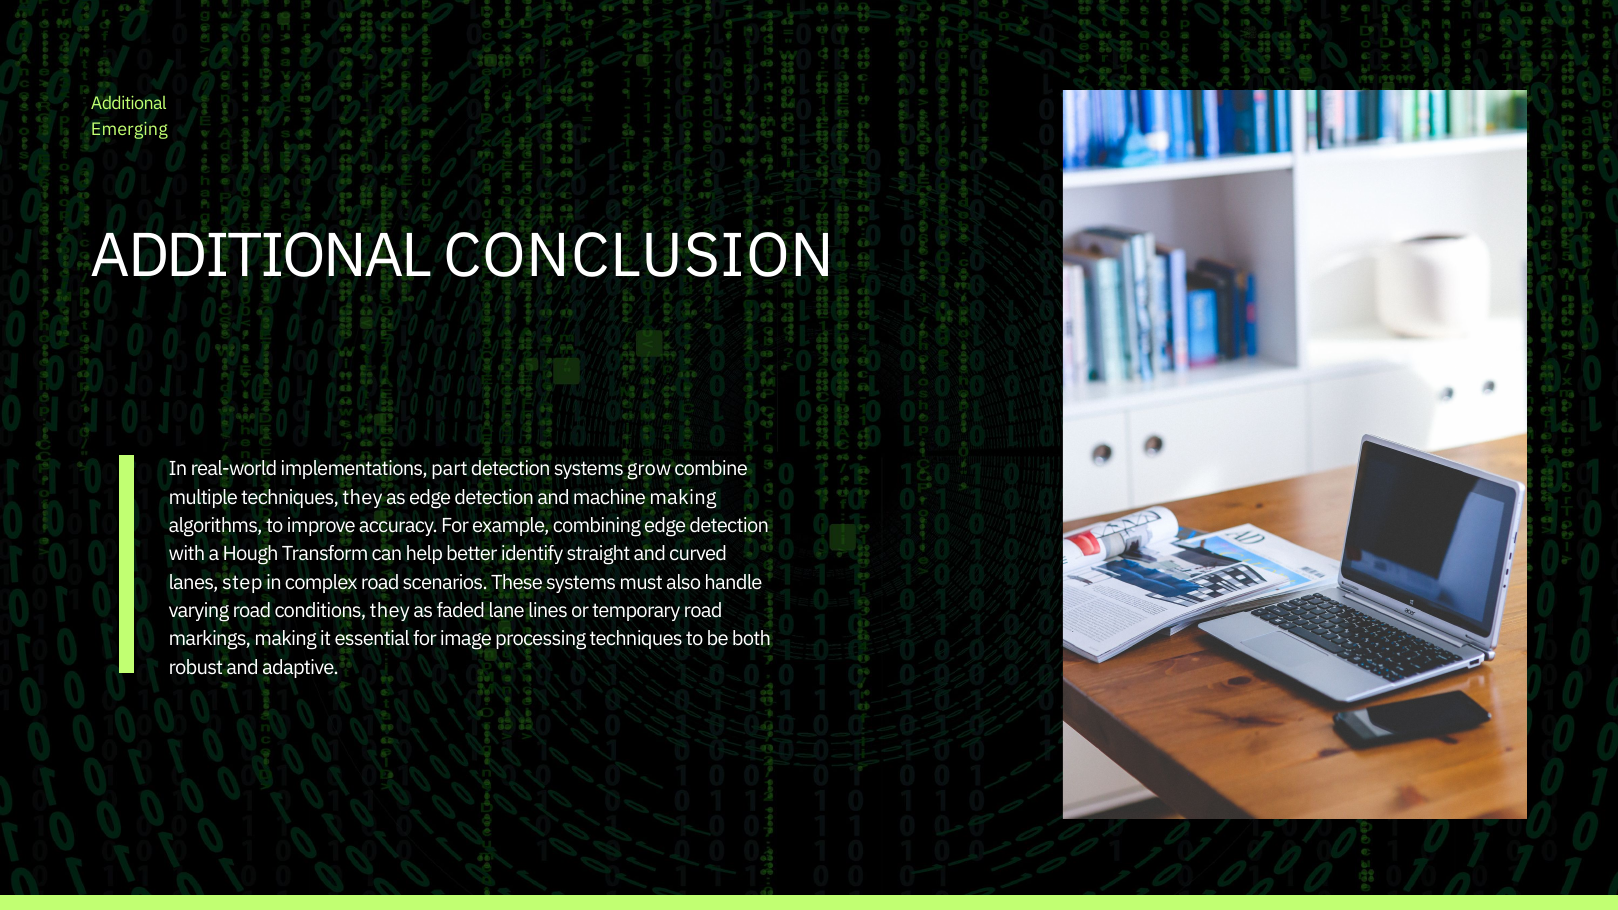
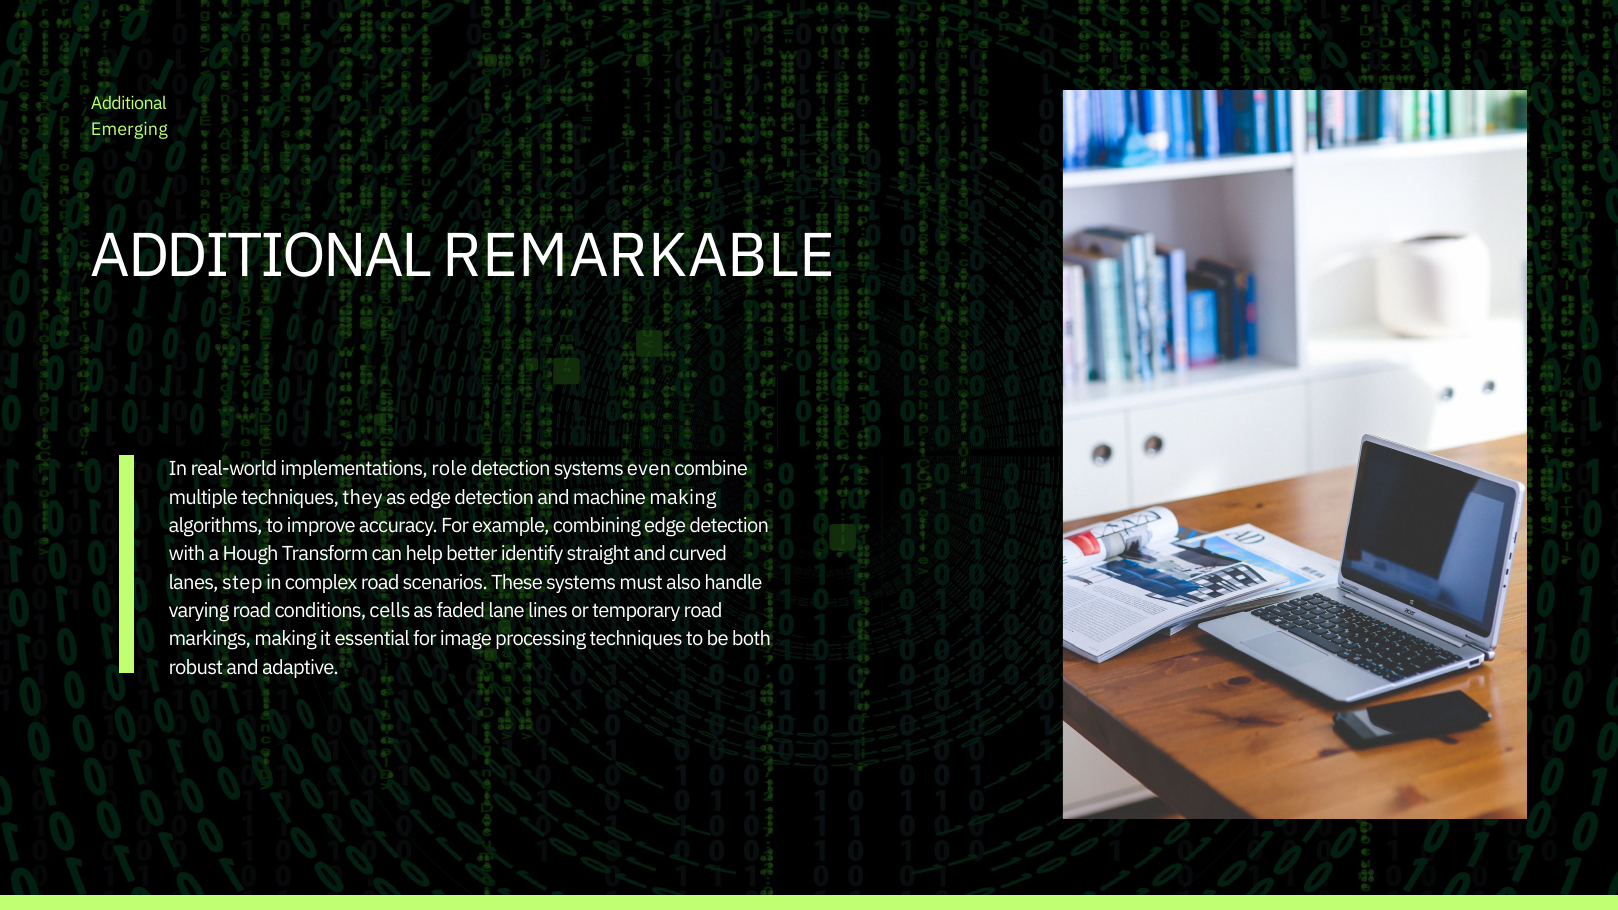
CONCLUSION: CONCLUSION -> REMARKABLE (639, 257)
part: part -> role (449, 469)
grow: grow -> even (649, 469)
conditions they: they -> cells (390, 611)
